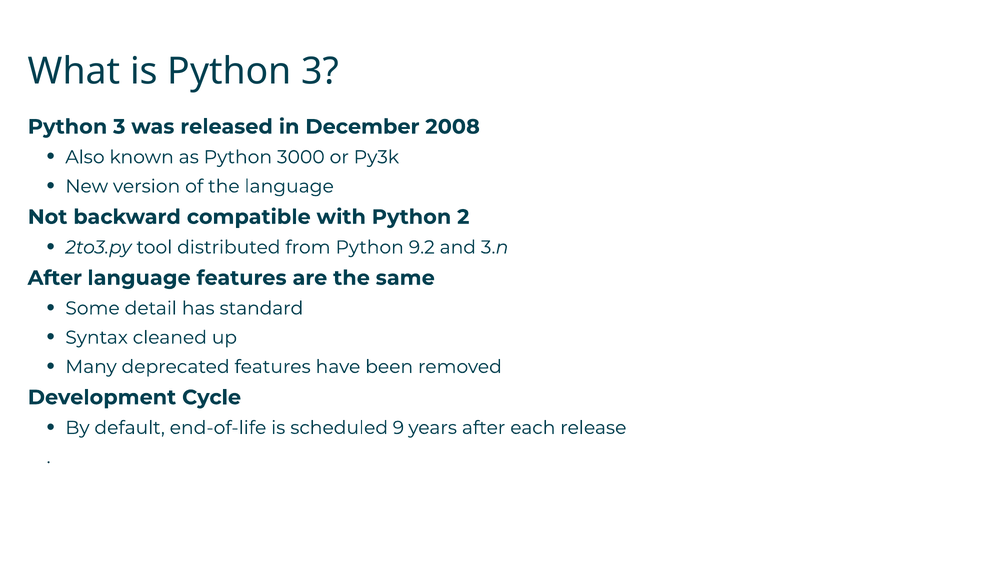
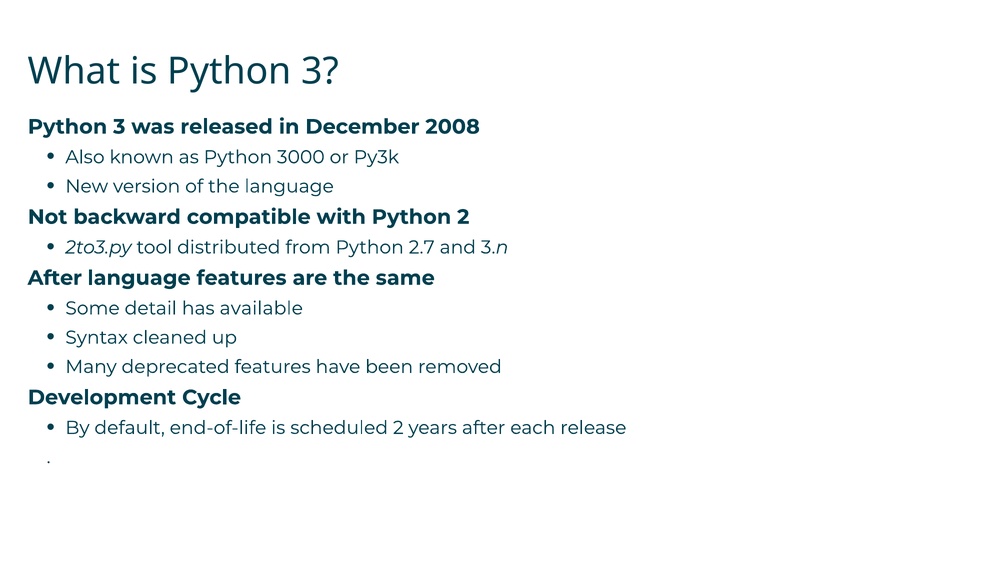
9.2: 9.2 -> 2.7 (422, 247)
standard: standard -> available (261, 308)
scheduled 9: 9 -> 2 (398, 428)
